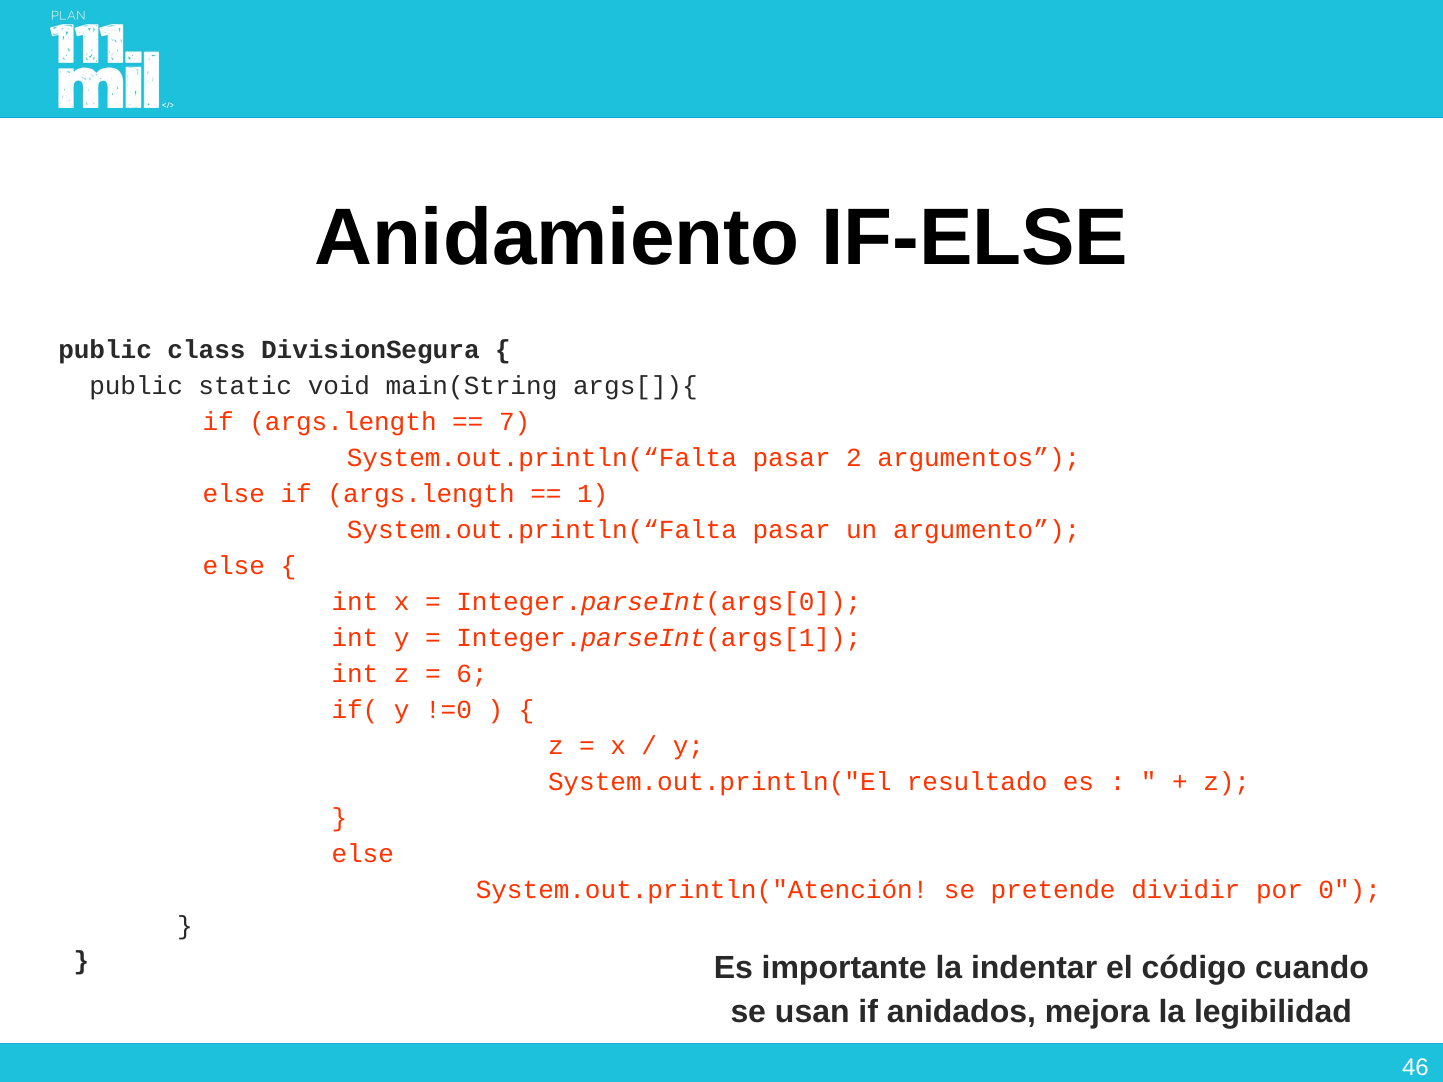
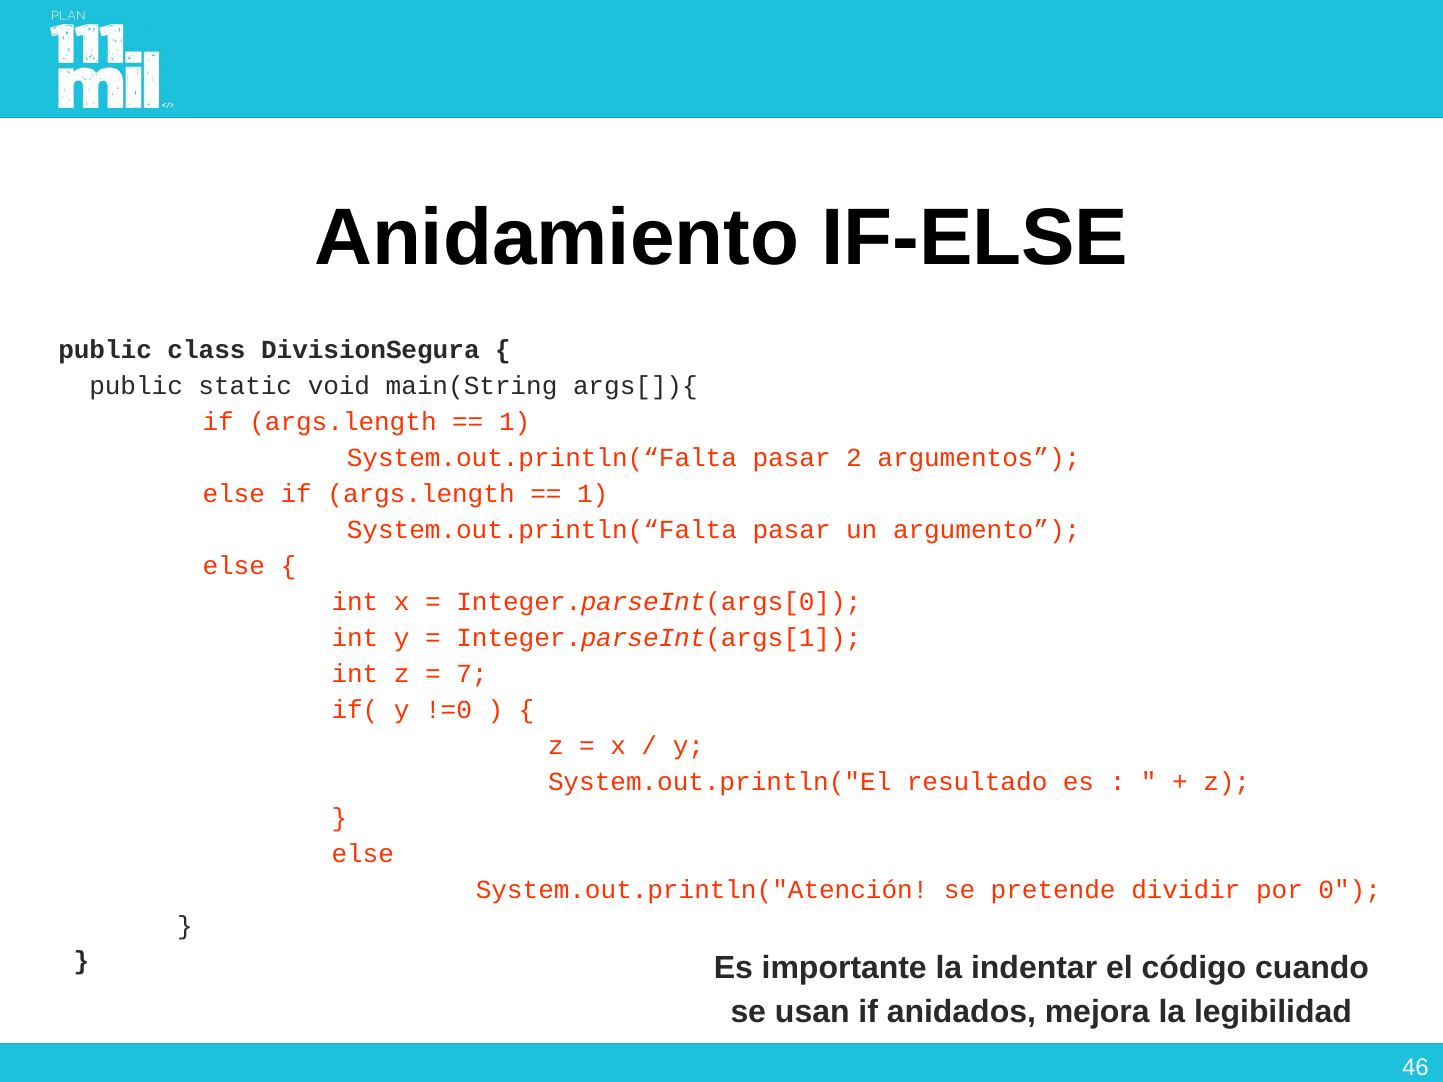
7: 7 -> 1 (515, 422)
6: 6 -> 7 (472, 674)
